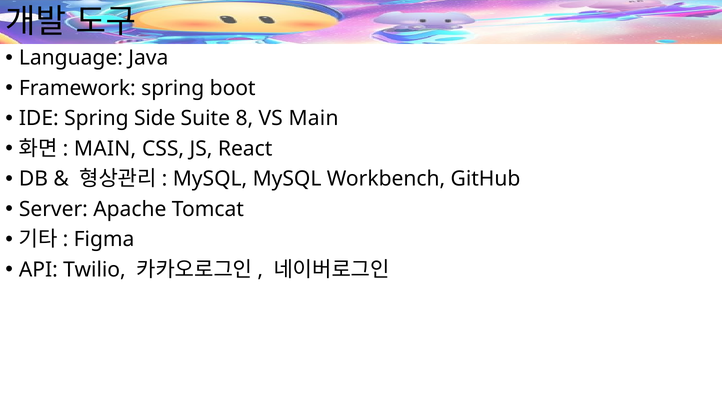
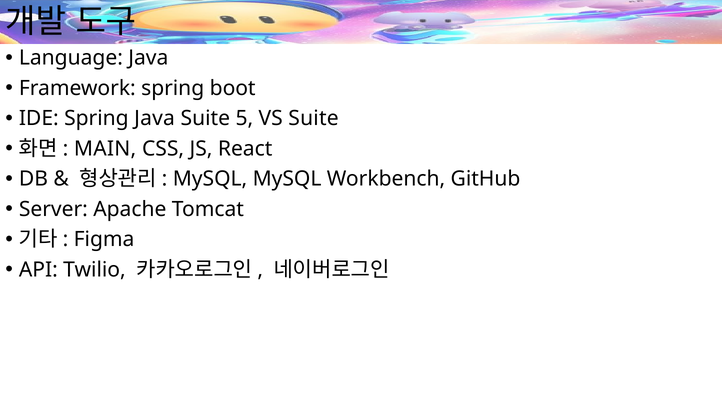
Spring Side: Side -> Java (155, 119)
8: 8 -> 5 (244, 119)
VS Main: Main -> Suite (314, 119)
